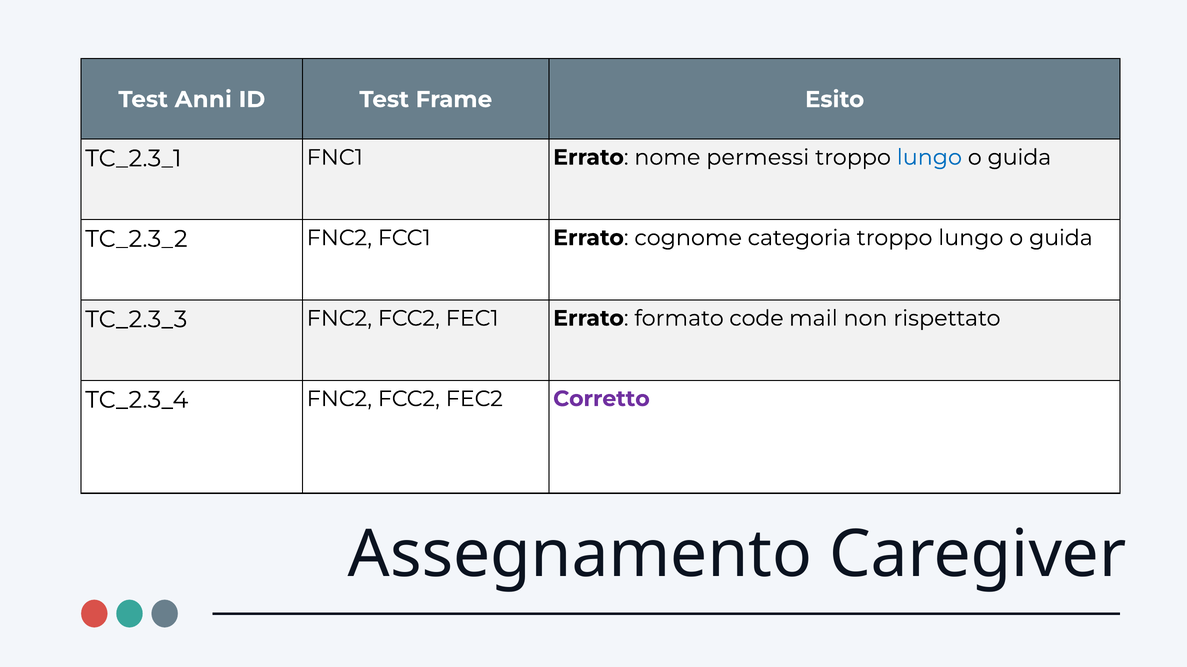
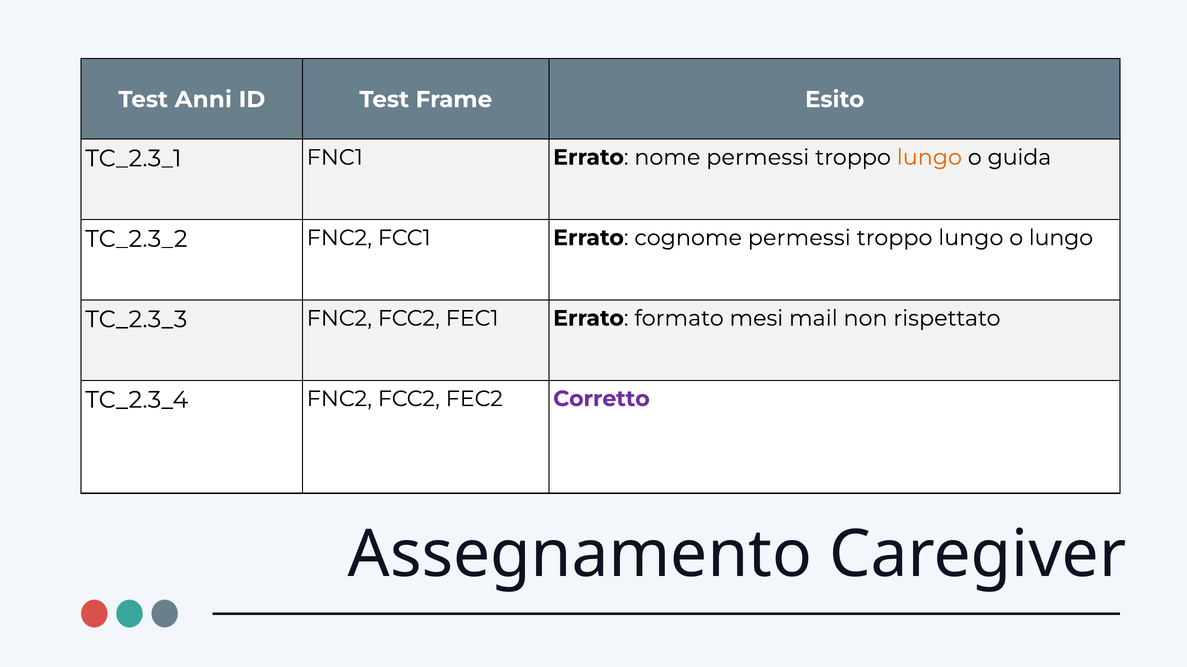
lungo colour: blue -> orange (929, 158)
cognome categoria: categoria -> permessi (799, 238)
guida: guida -> lungo (1061, 238)
code: code -> mesi (756, 319)
